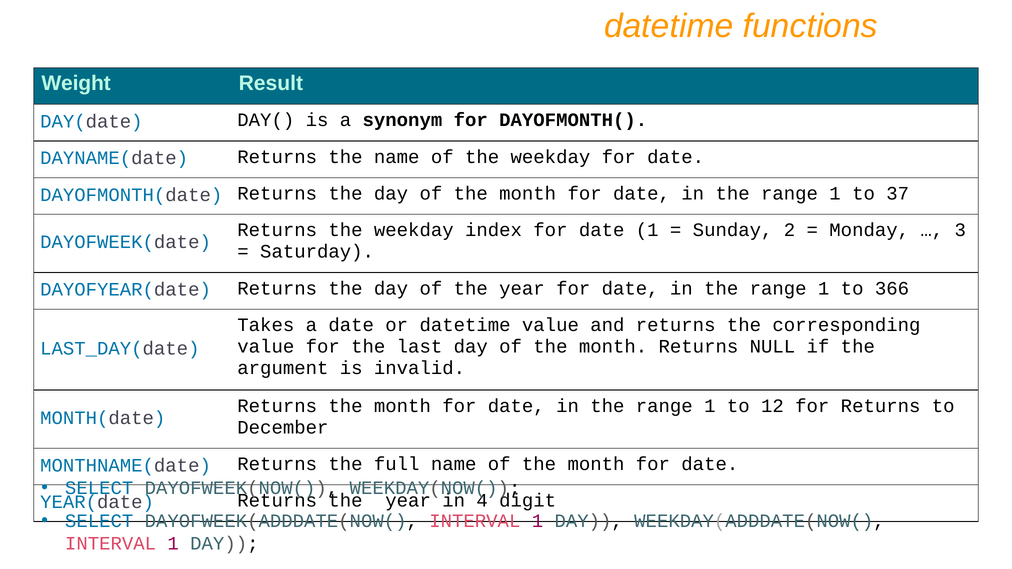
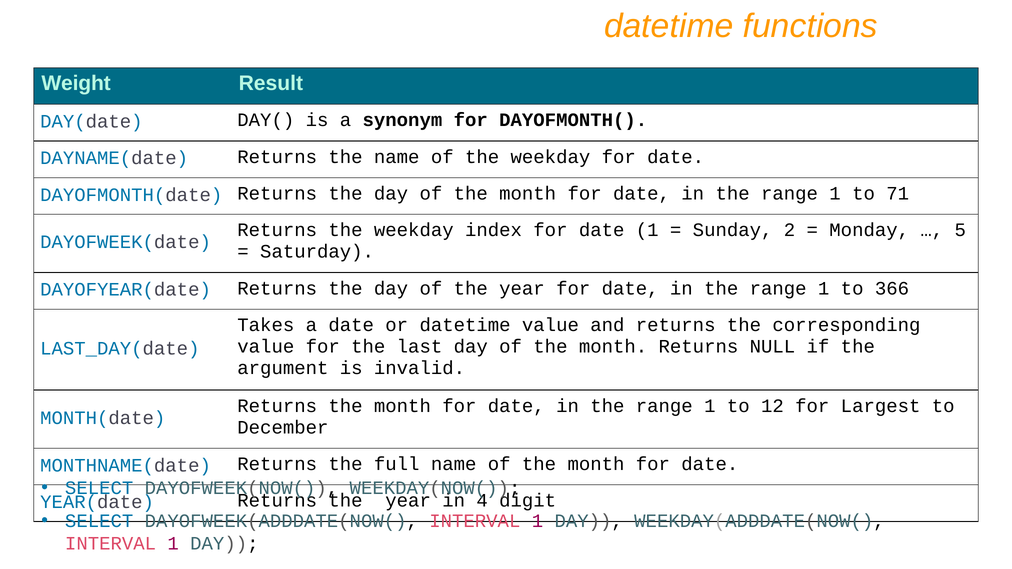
37: 37 -> 71 (898, 194)
3: 3 -> 5 (960, 230)
for Returns: Returns -> Largest (881, 406)
